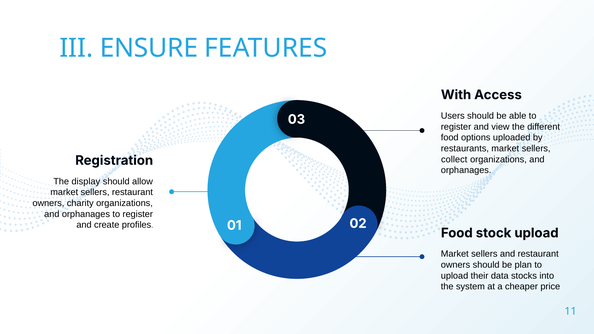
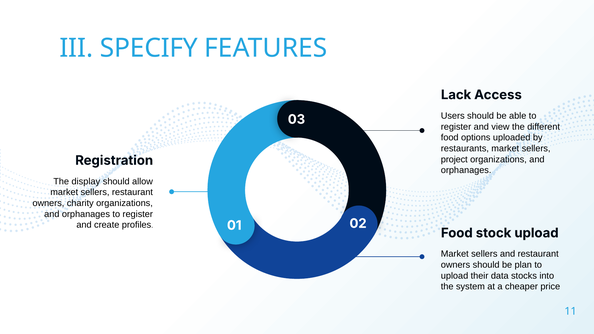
ENSURE: ENSURE -> SPECIFY (149, 48)
With: With -> Lack (456, 95)
collect: collect -> project (454, 159)
